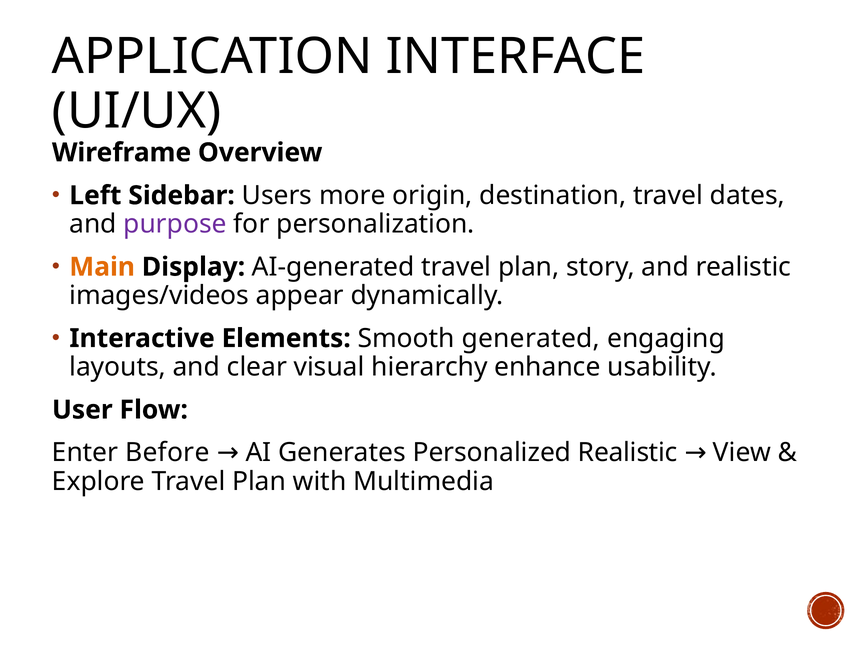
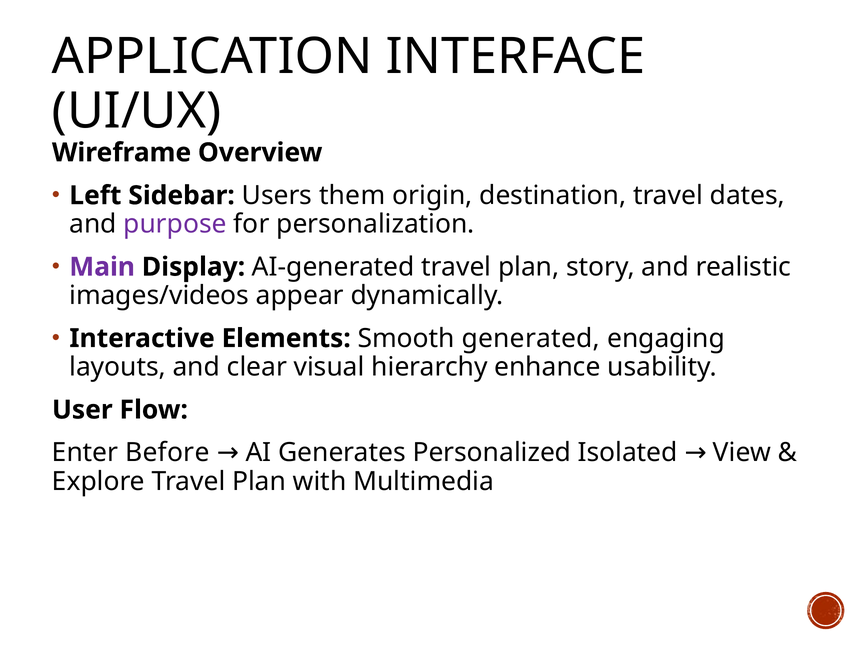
more: more -> them (352, 196)
Main colour: orange -> purple (102, 267)
Personalized Realistic: Realistic -> Isolated (628, 453)
